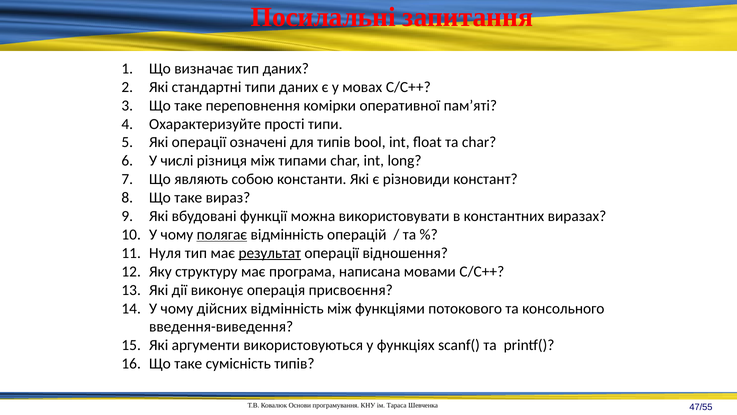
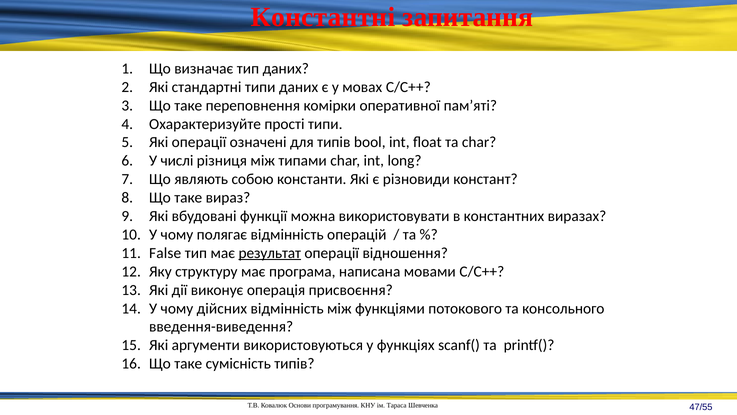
Посилальні: Посилальні -> Константні (323, 17)
полягає underline: present -> none (222, 234)
Нуля: Нуля -> False (165, 253)
